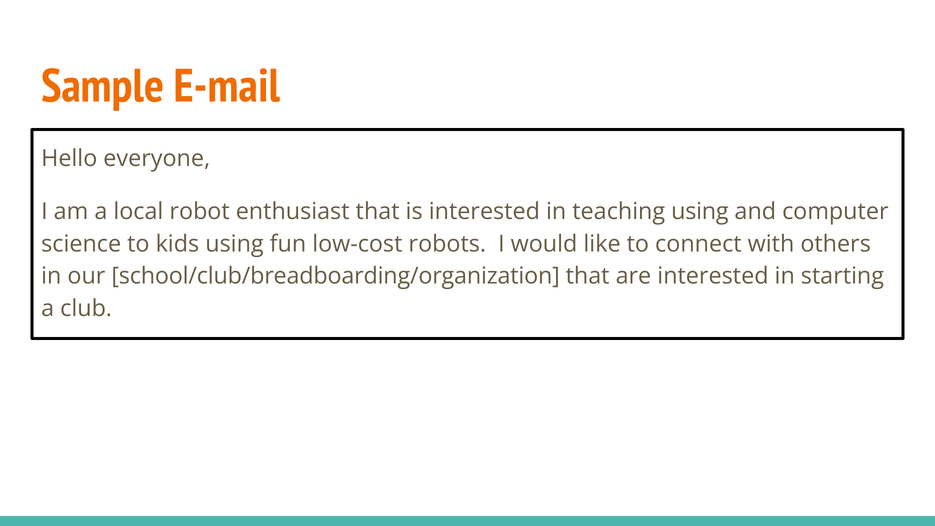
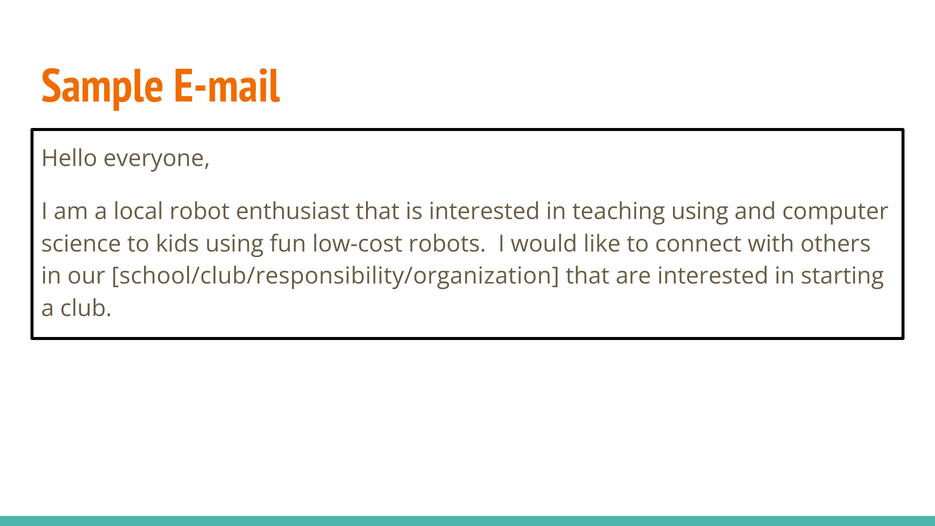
school/club/breadboarding/organization: school/club/breadboarding/organization -> school/club/responsibility/organization (335, 276)
